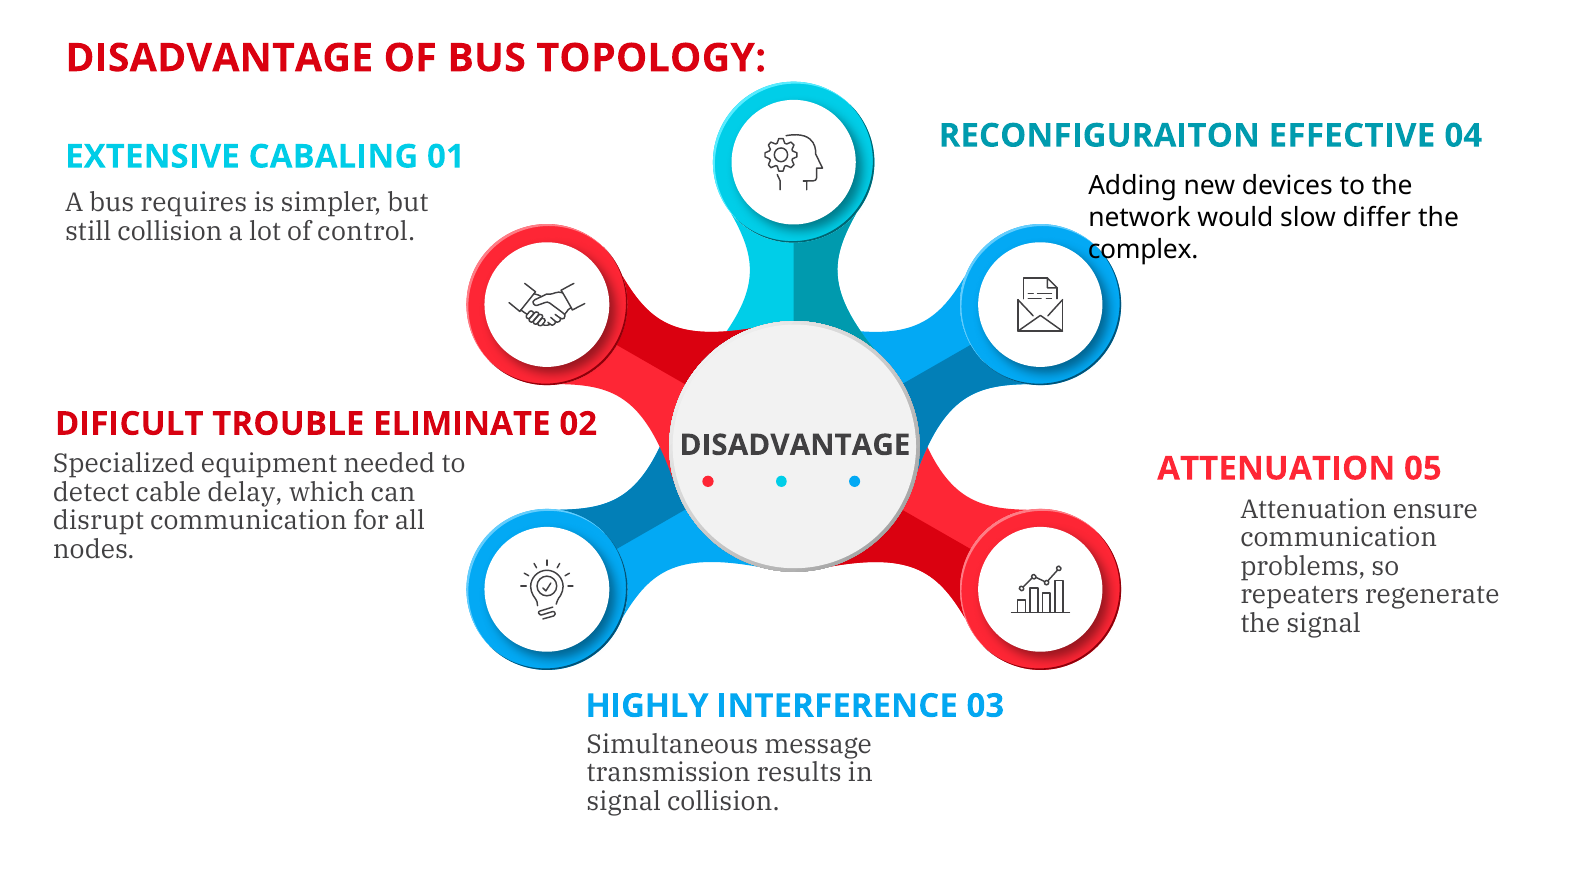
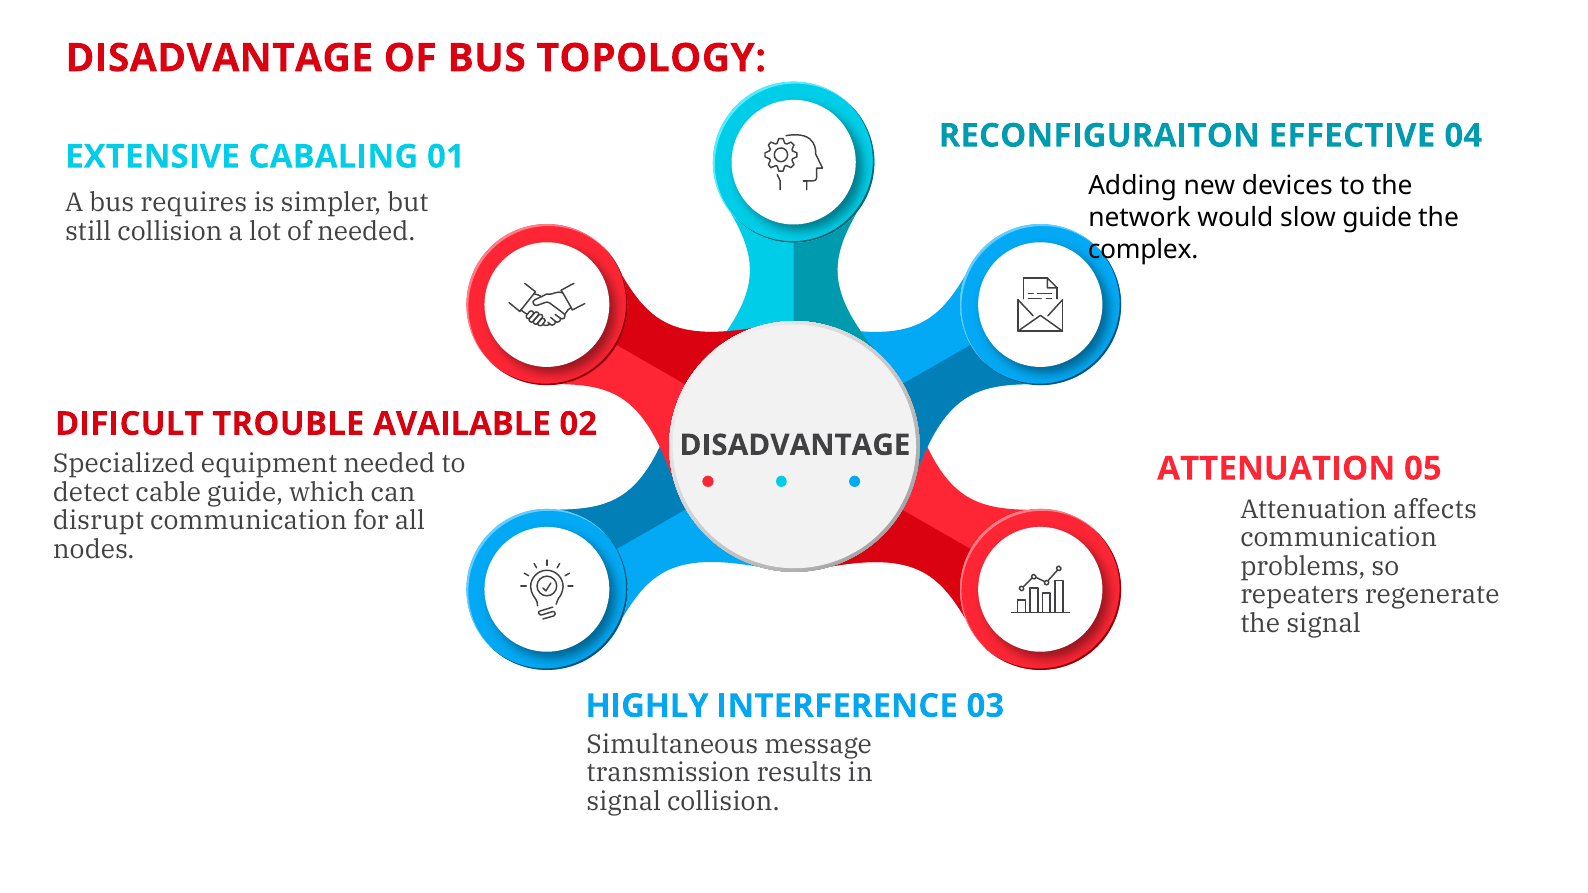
slow differ: differ -> guide (1377, 218)
of control: control -> needed (366, 232)
ELIMINATE: ELIMINATE -> AVAILABLE (462, 424)
cable delay: delay -> guide (245, 493)
ensure: ensure -> affects (1435, 510)
